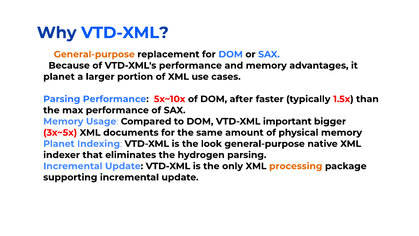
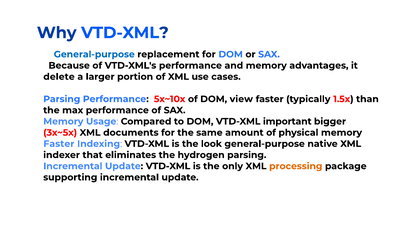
General-purpose colour: orange -> blue (94, 54)
planet: planet -> delete (59, 77)
after: after -> view (241, 99)
Planet: Planet -> Faster (59, 144)
